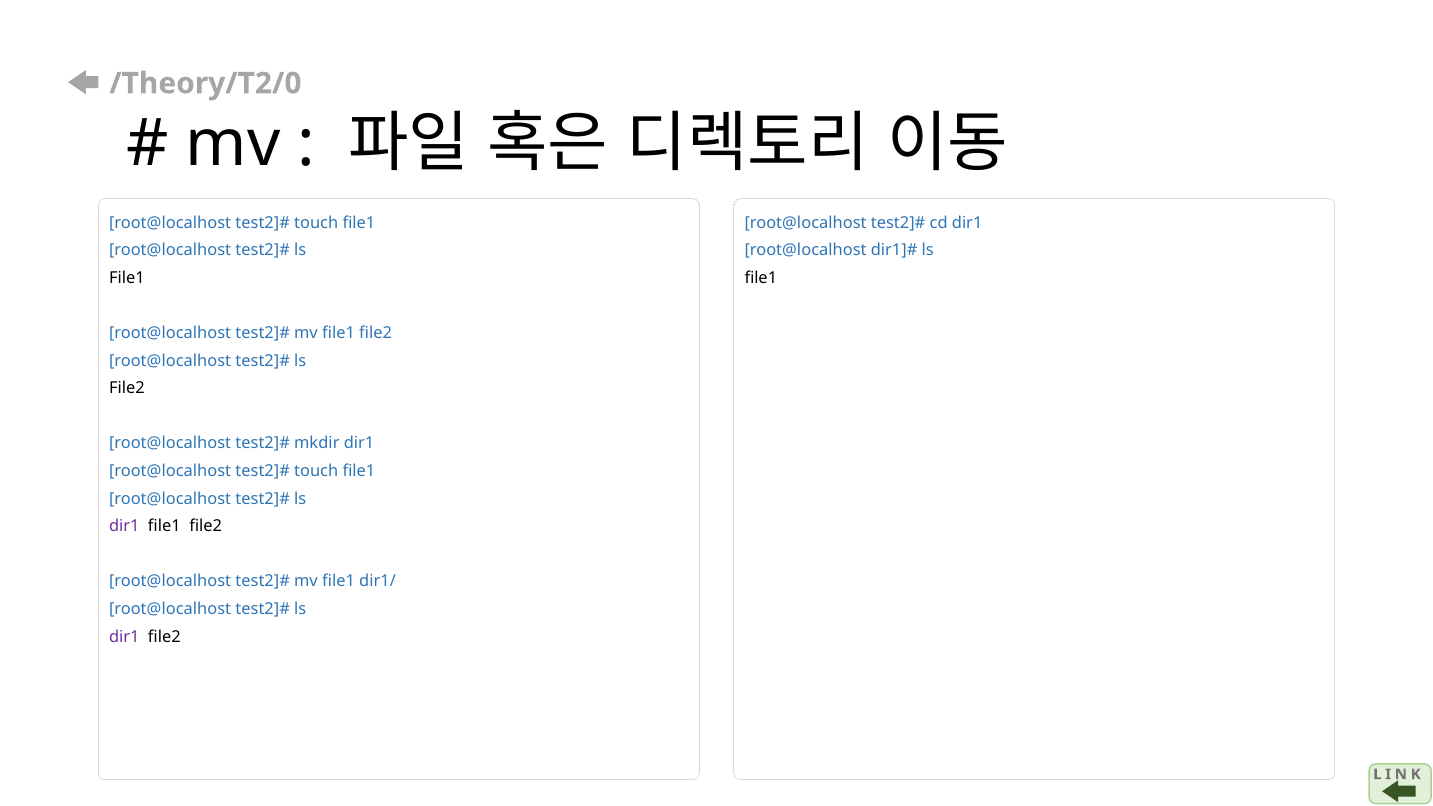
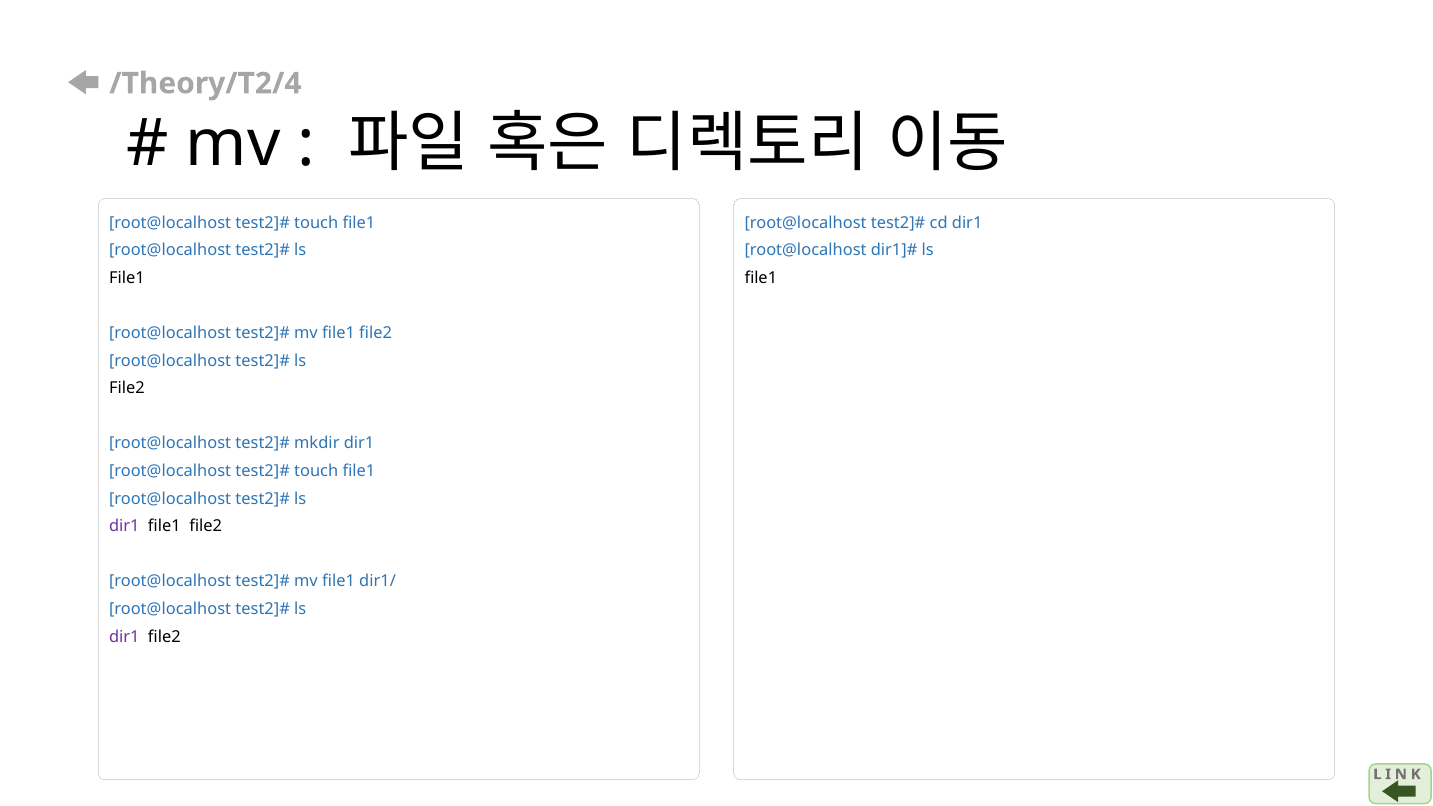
/Theory/T2/0: /Theory/T2/0 -> /Theory/T2/4 (205, 83)
